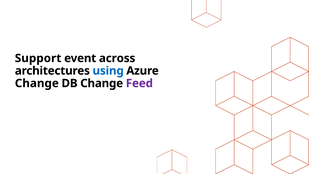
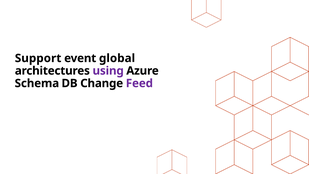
across: across -> global (117, 58)
using colour: blue -> purple (108, 71)
Change: Change -> Schema (37, 83)
